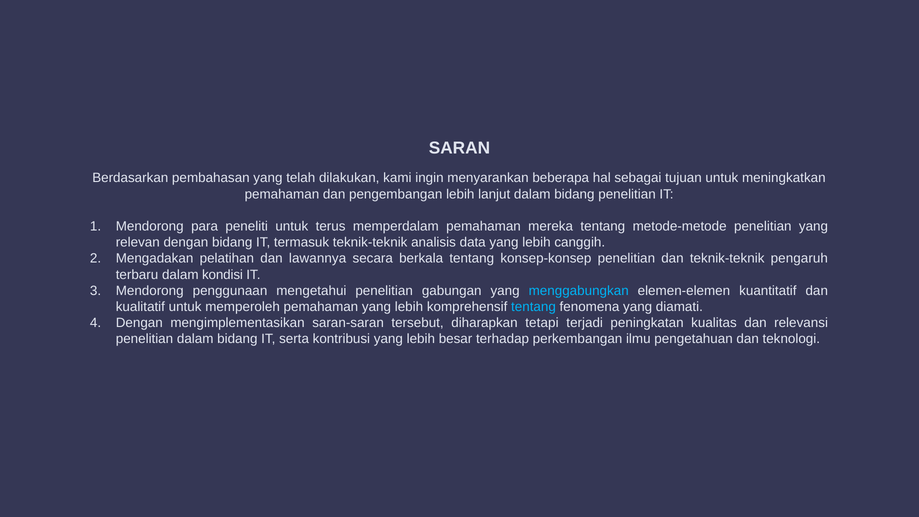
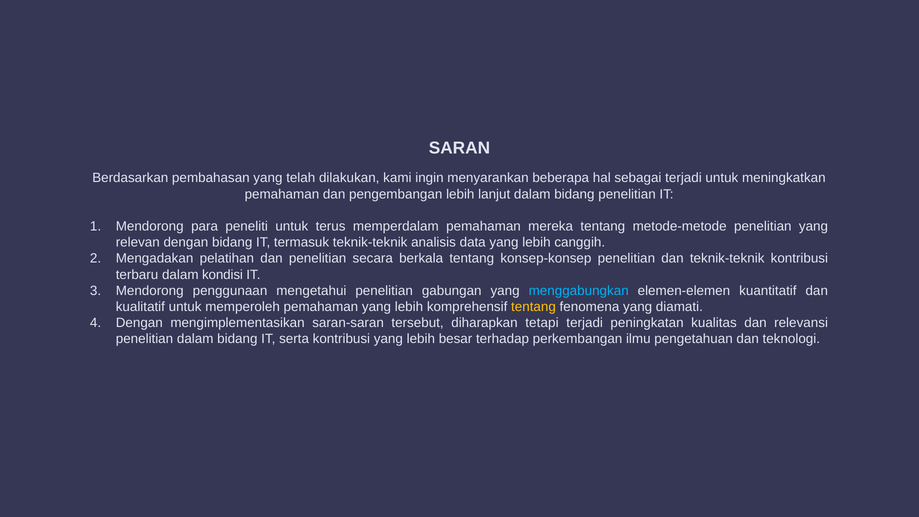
sebagai tujuan: tujuan -> terjadi (683, 178)
dan lawannya: lawannya -> penelitian (318, 258)
teknik-teknik pengaruh: pengaruh -> kontribusi (799, 258)
tentang colour: light blue -> yellow (533, 307)
